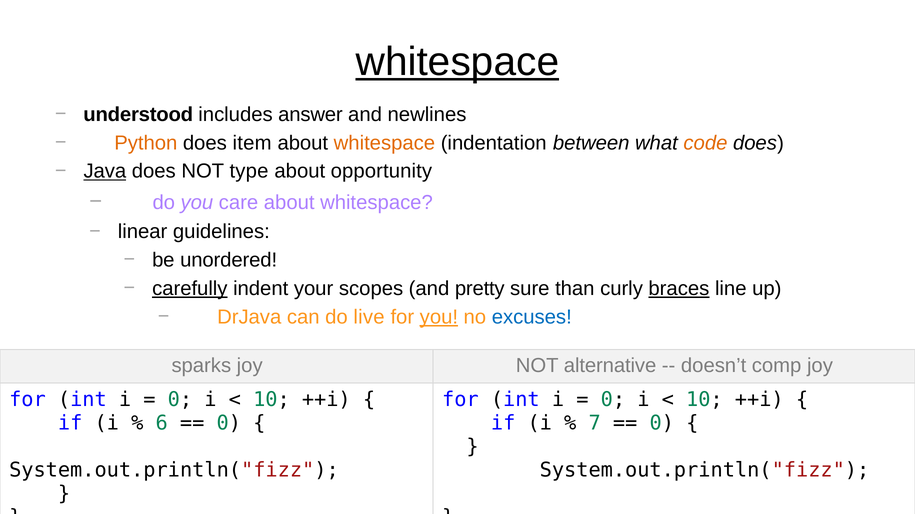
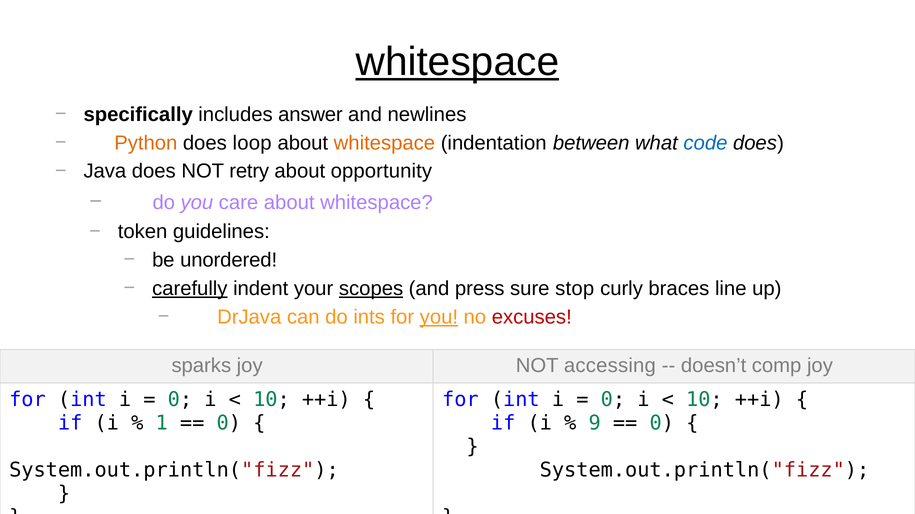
understood: understood -> specifically (138, 115)
item: item -> loop (252, 143)
code colour: orange -> blue (705, 143)
Java underline: present -> none (105, 172)
type: type -> retry (249, 172)
linear: linear -> token (143, 232)
scopes underline: none -> present (371, 289)
pretty: pretty -> press (480, 289)
than: than -> stop (575, 289)
braces underline: present -> none (679, 289)
live: live -> ints (369, 317)
excuses colour: blue -> red (532, 317)
alternative: alternative -> accessing (610, 366)
6: 6 -> 1 (162, 424)
7: 7 -> 9 (595, 424)
